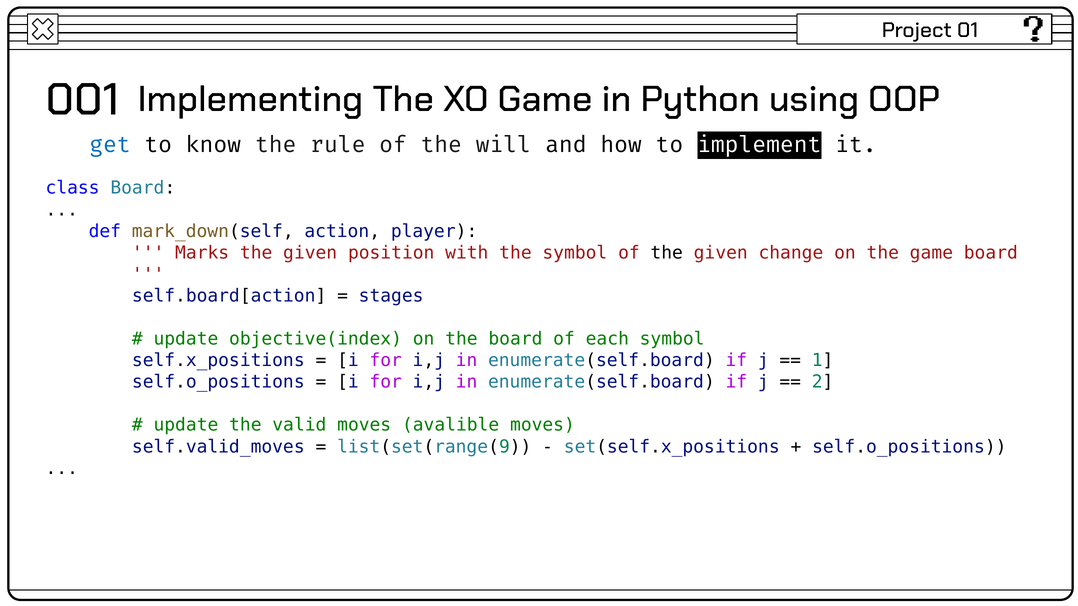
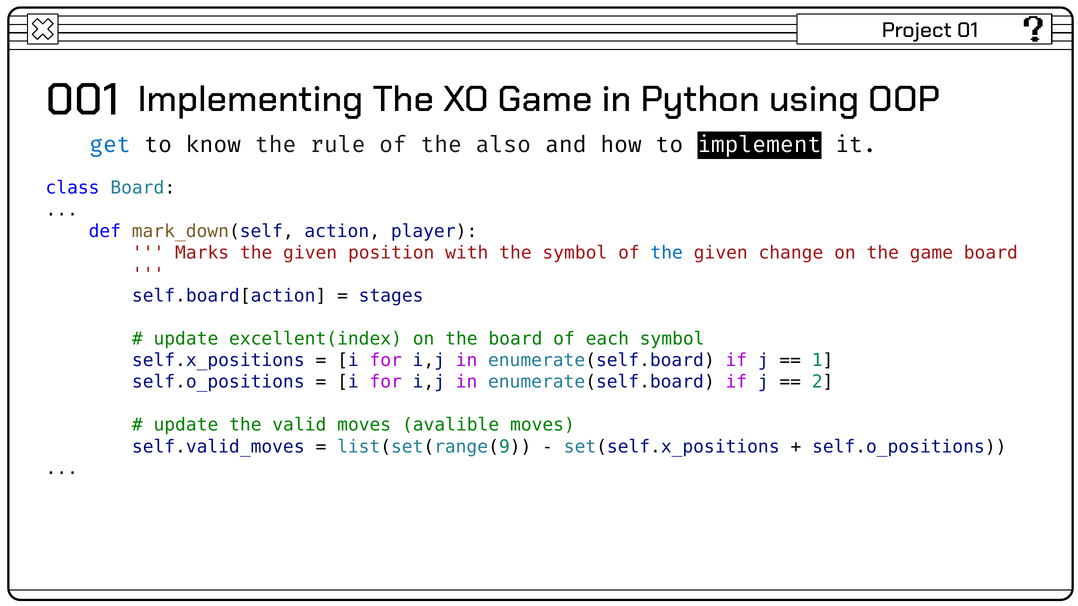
will: will -> also (503, 145)
the colour: black -> blue (667, 253)
objective(index: objective(index -> excellent(index (316, 339)
